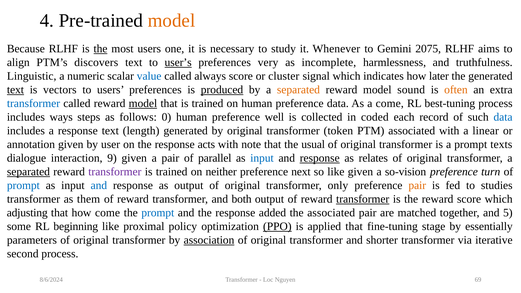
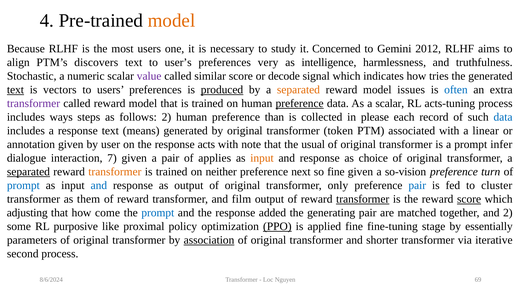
the underline: present -> none (101, 49)
Whenever: Whenever -> Concerned (336, 49)
2075: 2075 -> 2012 (428, 49)
user’s underline: present -> none (178, 62)
incomplete: incomplete -> intelligence (329, 62)
Linguistic: Linguistic -> Stochastic (32, 76)
value colour: blue -> purple (149, 76)
always: always -> similar (210, 76)
cluster: cluster -> decode (284, 76)
later: later -> tries (439, 76)
sound: sound -> issues (411, 90)
often colour: orange -> blue (456, 90)
transformer colour: blue -> purple (34, 103)
model underline: present -> none (143, 103)
preference underline: none -> present (300, 103)
a come: come -> scalar (390, 103)
best-tuning: best-tuning -> acts-tuning (450, 103)
follows 0: 0 -> 2 (166, 117)
well: well -> than (274, 117)
coded: coded -> please (375, 117)
length: length -> means (141, 131)
texts: texts -> infer (501, 144)
9: 9 -> 7 (112, 158)
parallel: parallel -> applies (215, 158)
input colour: blue -> orange (262, 158)
response underline: present -> none (320, 158)
relates: relates -> choice (373, 158)
transformer colour: purple -> orange (115, 172)
so like: like -> fine (336, 172)
pair colour: orange -> blue (417, 185)
studies: studies -> cluster (497, 185)
both: both -> film (241, 199)
score underline: none -> present (469, 199)
the associated: associated -> generating (331, 213)
and 5: 5 -> 2 (508, 213)
beginning: beginning -> purposive (76, 226)
applied that: that -> fine (354, 226)
